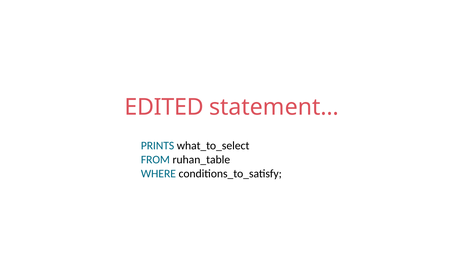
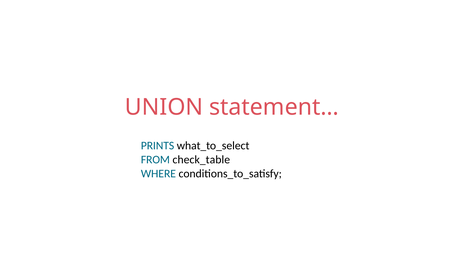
EDITED: EDITED -> UNION (164, 107)
ruhan_table: ruhan_table -> check_table (201, 160)
